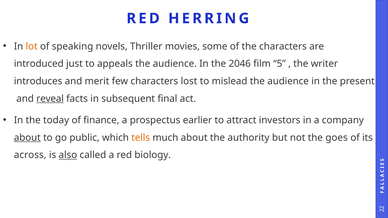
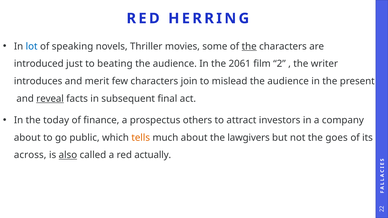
lot colour: orange -> blue (32, 46)
the underline: none -> present (249, 46)
appeals: appeals -> beating (115, 64)
2046: 2046 -> 2061 (240, 64)
film 5: 5 -> 2 (279, 64)
lost: lost -> join (189, 81)
earlier: earlier -> others (197, 120)
about underline: present -> none (27, 138)
authority: authority -> lawgivers (249, 138)
biology: biology -> actually (153, 155)
